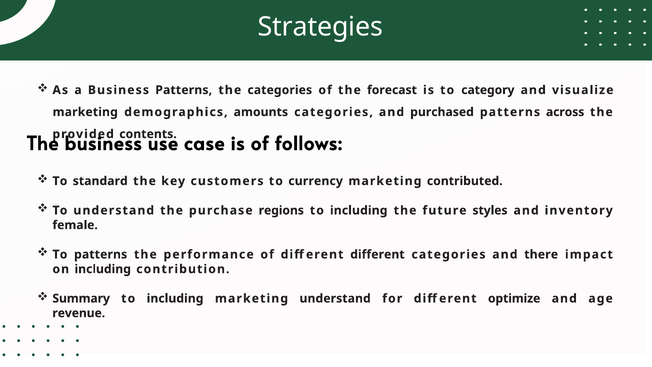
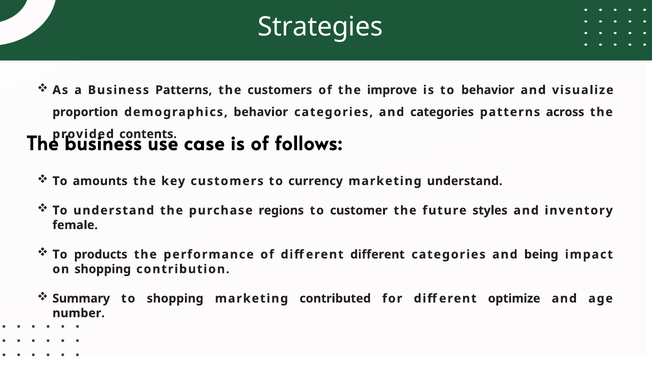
the categories: categories -> customers (280, 90)
forecast: forecast -> improve (392, 90)
to category: category -> behavior (488, 90)
marketing: marketing -> proportion (85, 112)
demographics amounts: amounts -> behavior (261, 112)
and purchased: purchased -> categories (442, 112)
standard: standard -> amounts (100, 181)
marketing contributed: contributed -> understand (465, 181)
including: including -> customer (359, 210)
To patterns: patterns -> products (101, 254)
there: there -> being (541, 254)
on including: including -> shopping (103, 269)
including: including -> shopping (175, 298)
marketing understand: understand -> contributed (335, 298)
revenue: revenue -> number (79, 313)
